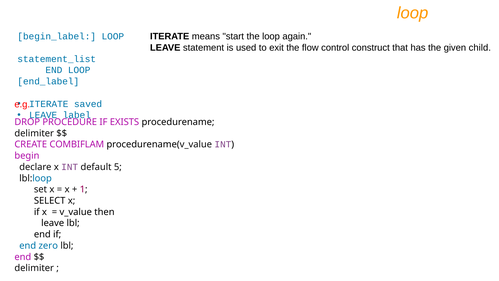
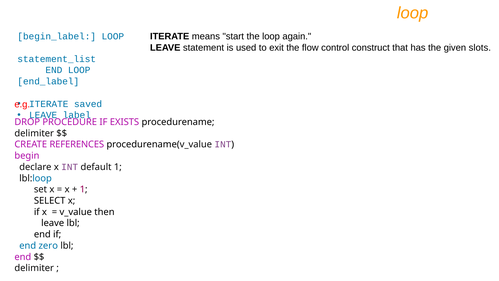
child: child -> slots (480, 48)
COMBIFLAM: COMBIFLAM -> REFERENCES (77, 144)
default 5: 5 -> 1 (118, 167)
